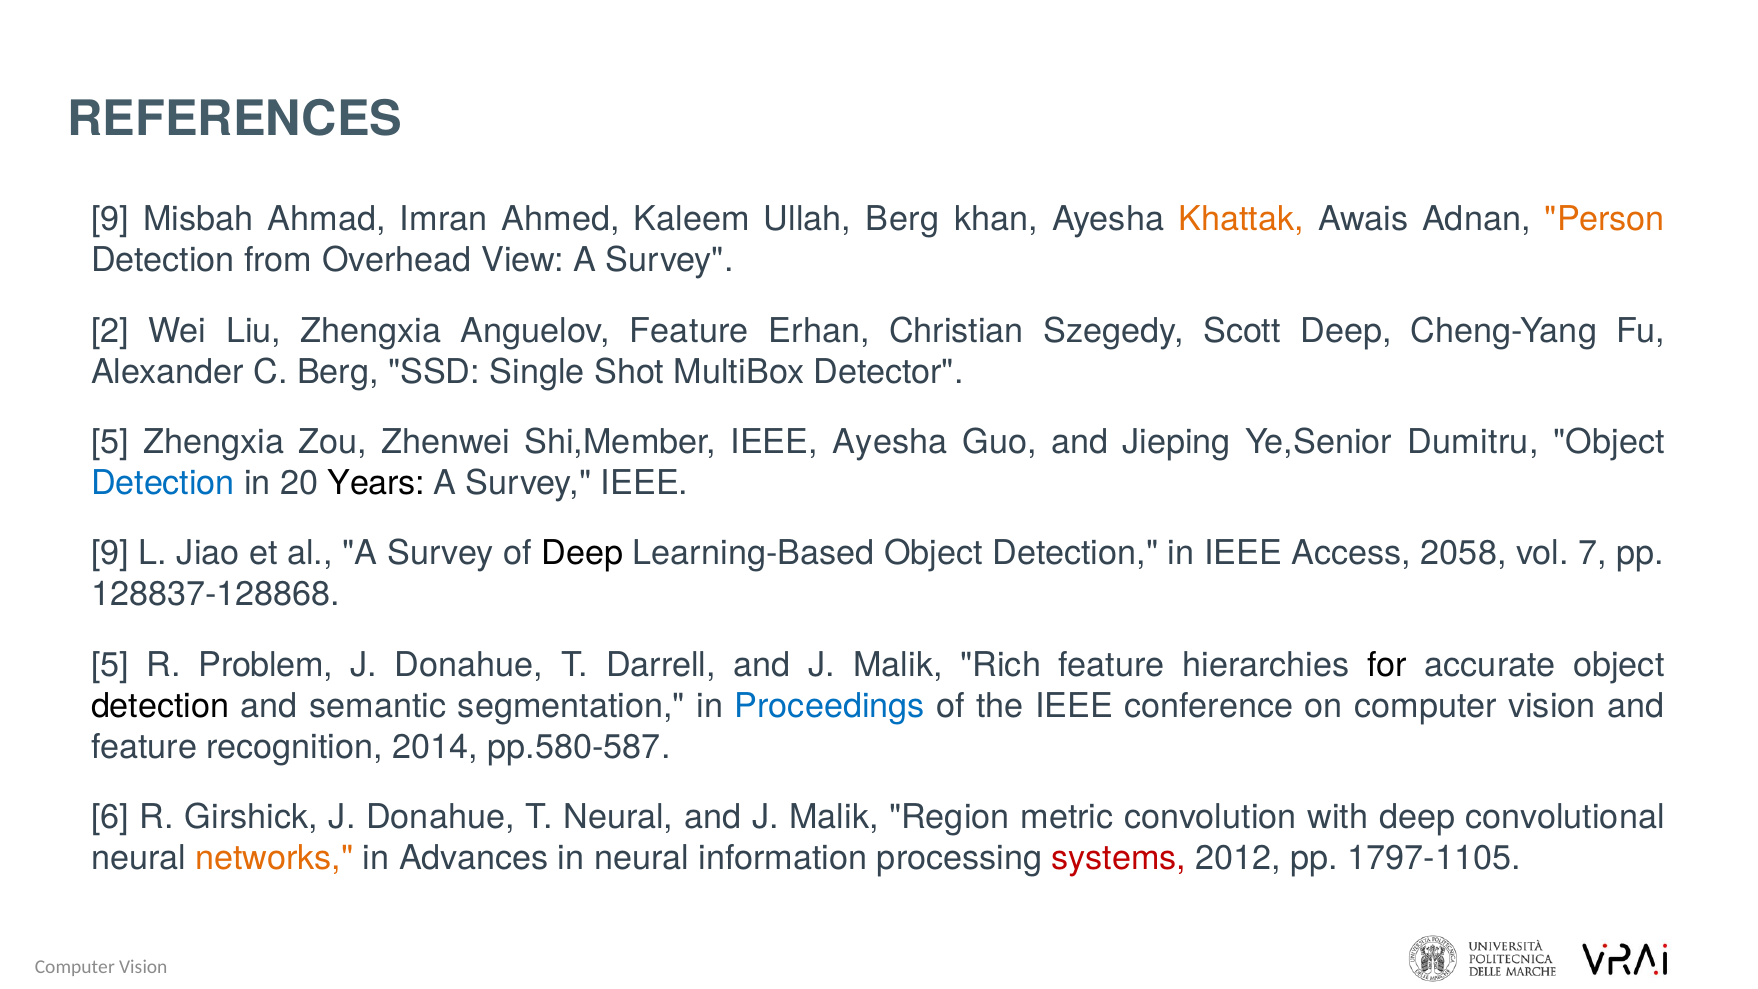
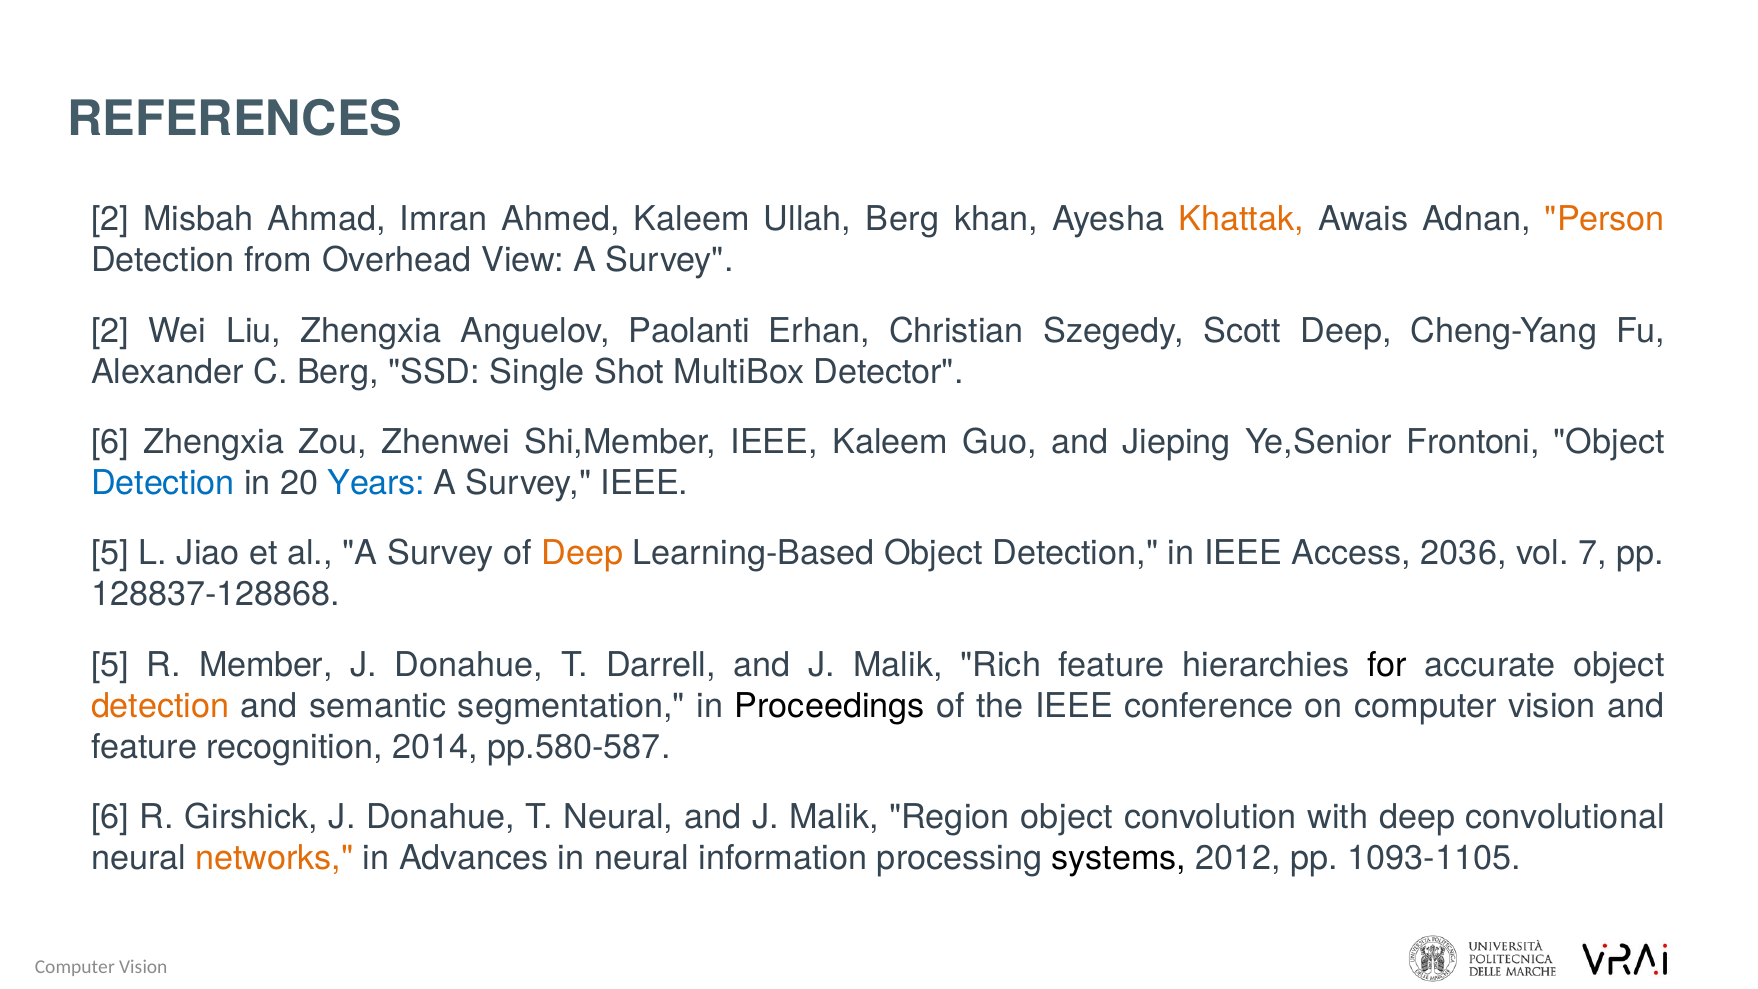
9: 9 -> 2 (110, 219)
Anguelov Feature: Feature -> Paolanti (690, 331)
5: 5 -> 6 (110, 442)
IEEE Ayesha: Ayesha -> Kaleem (890, 442)
Dumitru: Dumitru -> Frontoni (1473, 442)
Years colour: black -> blue (376, 483)
9: 9 -> 5 (110, 554)
Deep colour: black -> orange (582, 554)
2058: 2058 -> 2036 (1464, 554)
Problem: Problem -> Member (266, 665)
detection colour: black -> orange (160, 706)
Proceedings colour: blue -> black (830, 706)
Region metric: metric -> object (1067, 817)
systems colour: red -> black (1119, 858)
1797-1105: 1797-1105 -> 1093-1105 (1434, 858)
